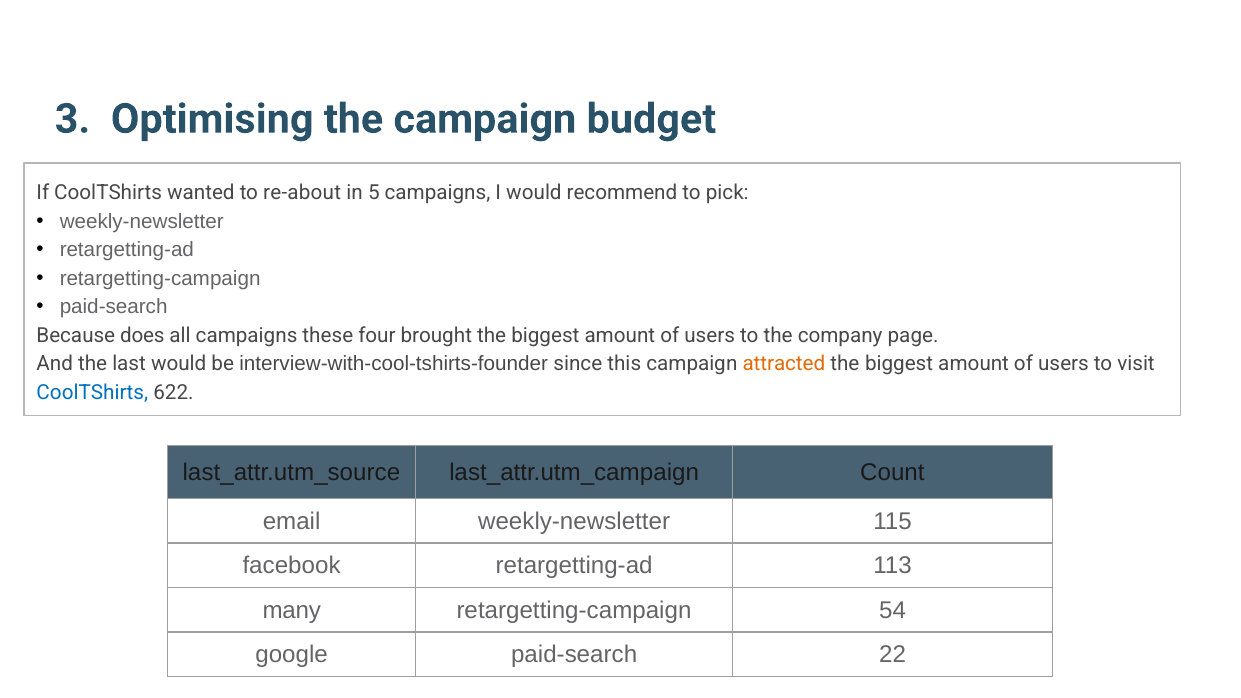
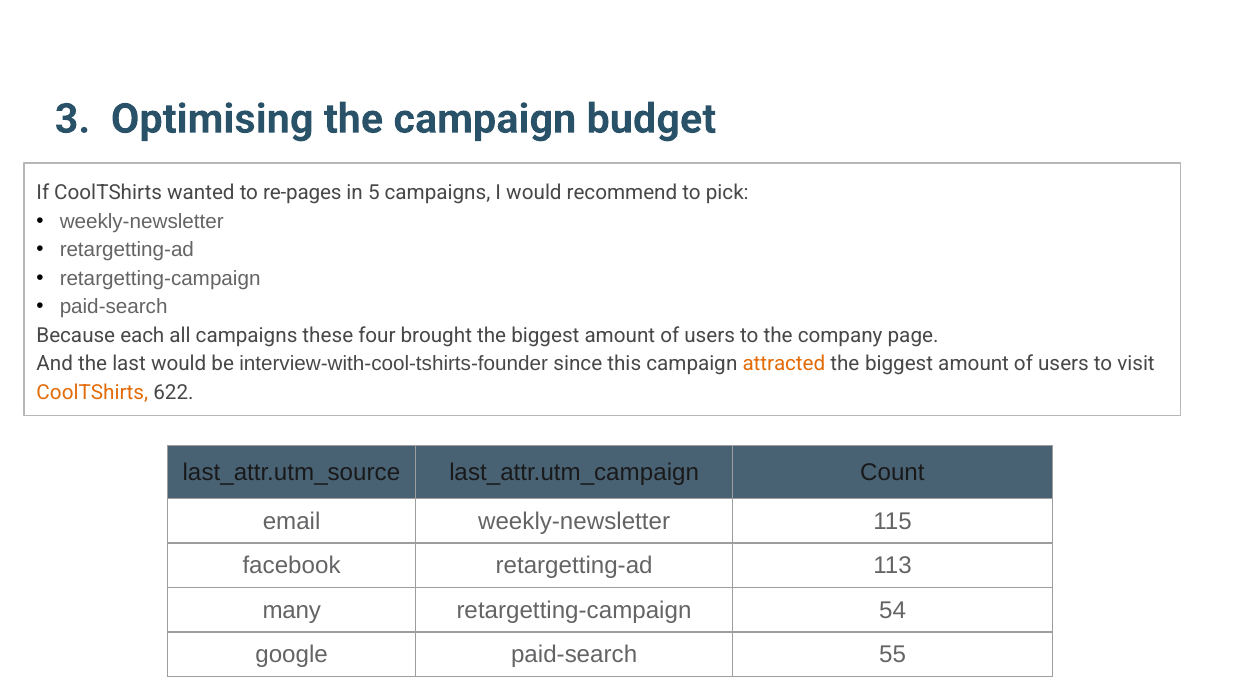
re-about: re-about -> re-pages (302, 193)
does: does -> each (142, 336)
CoolTShirts colour: blue -> orange (92, 393)
22: 22 -> 55 (893, 655)
